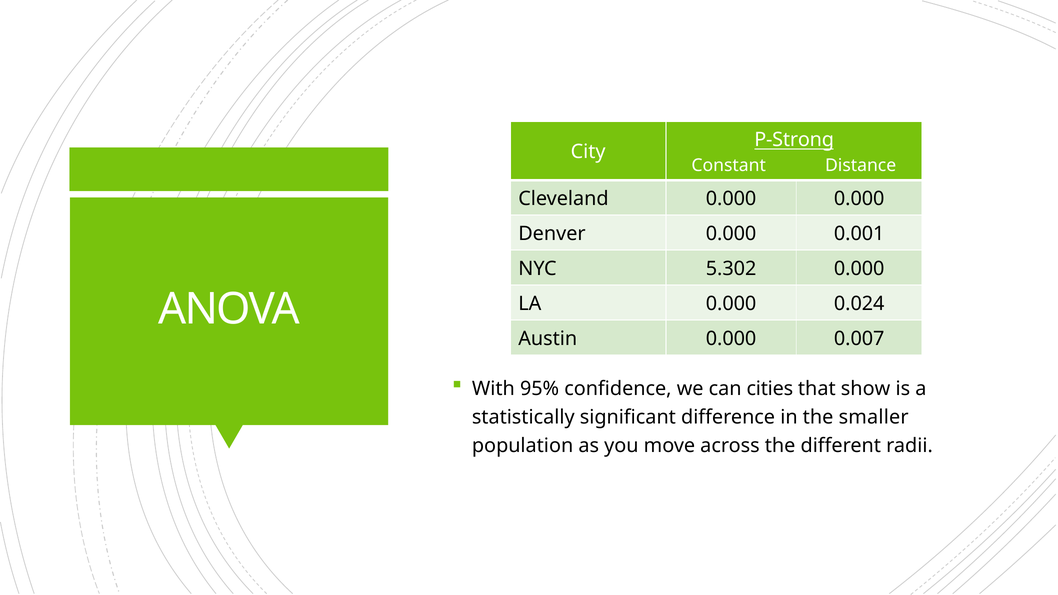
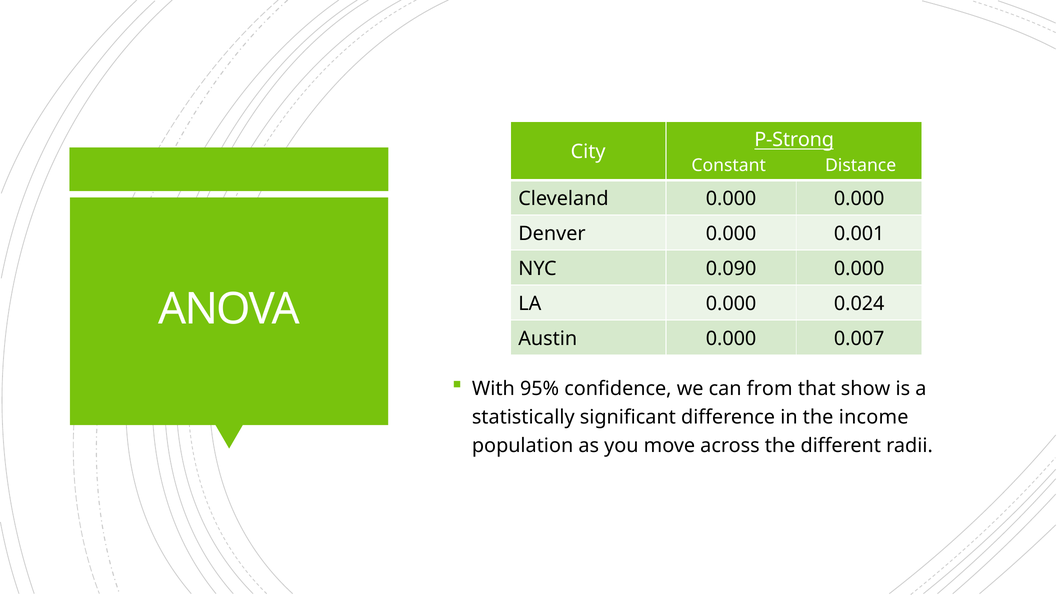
5.302: 5.302 -> 0.090 (731, 269)
cities: cities -> from (770, 389)
smaller: smaller -> income (874, 417)
